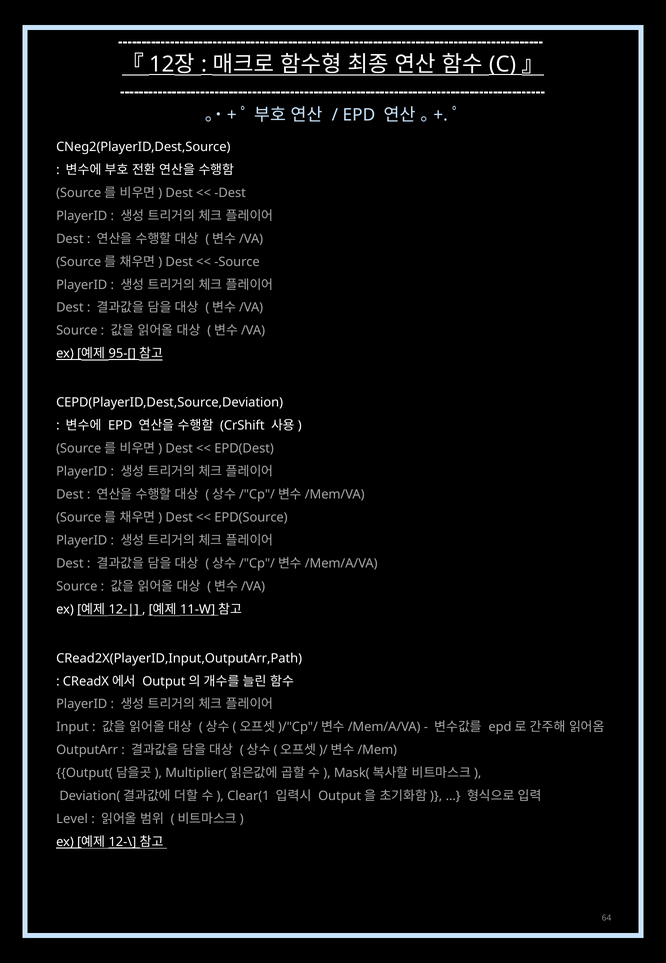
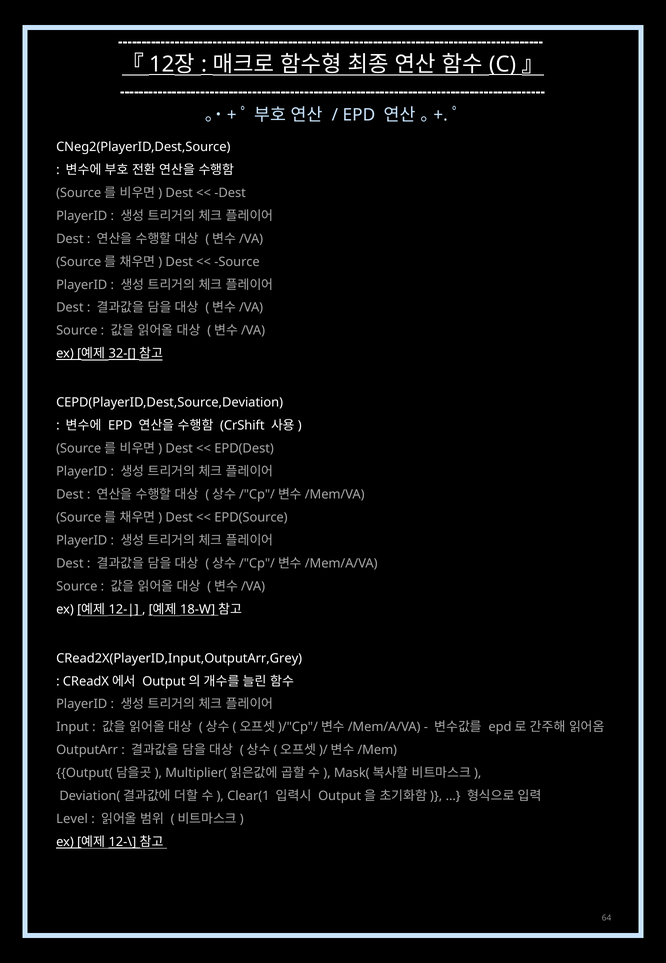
95-[: 95-[ -> 32-[ (122, 353)
11-W: 11-W -> 18-W (198, 609)
CRead2X(PlayerID,Input,OutputArr,Path: CRead2X(PlayerID,Input,OutputArr,Path -> CRead2X(PlayerID,Input,OutputArr,Grey (179, 658)
